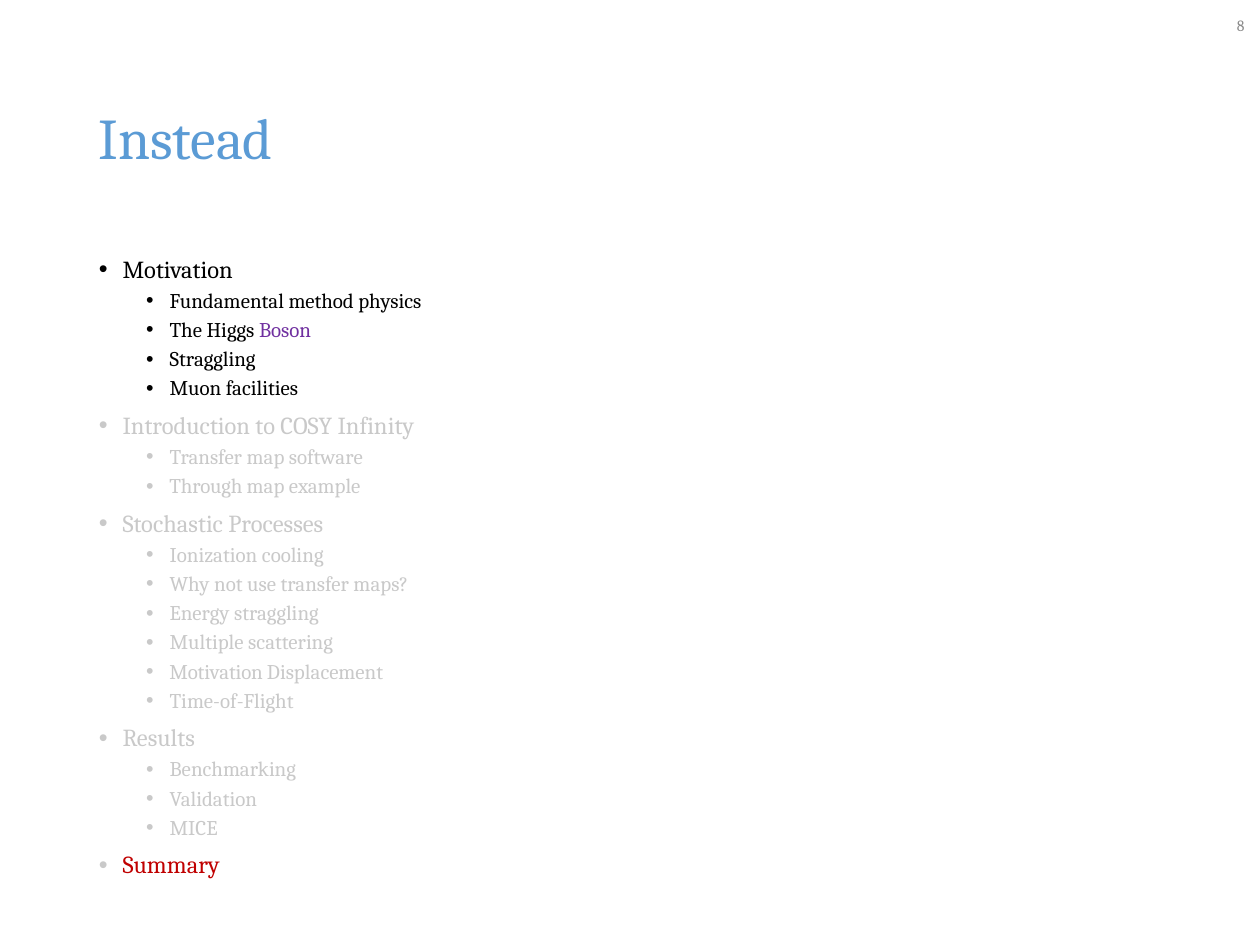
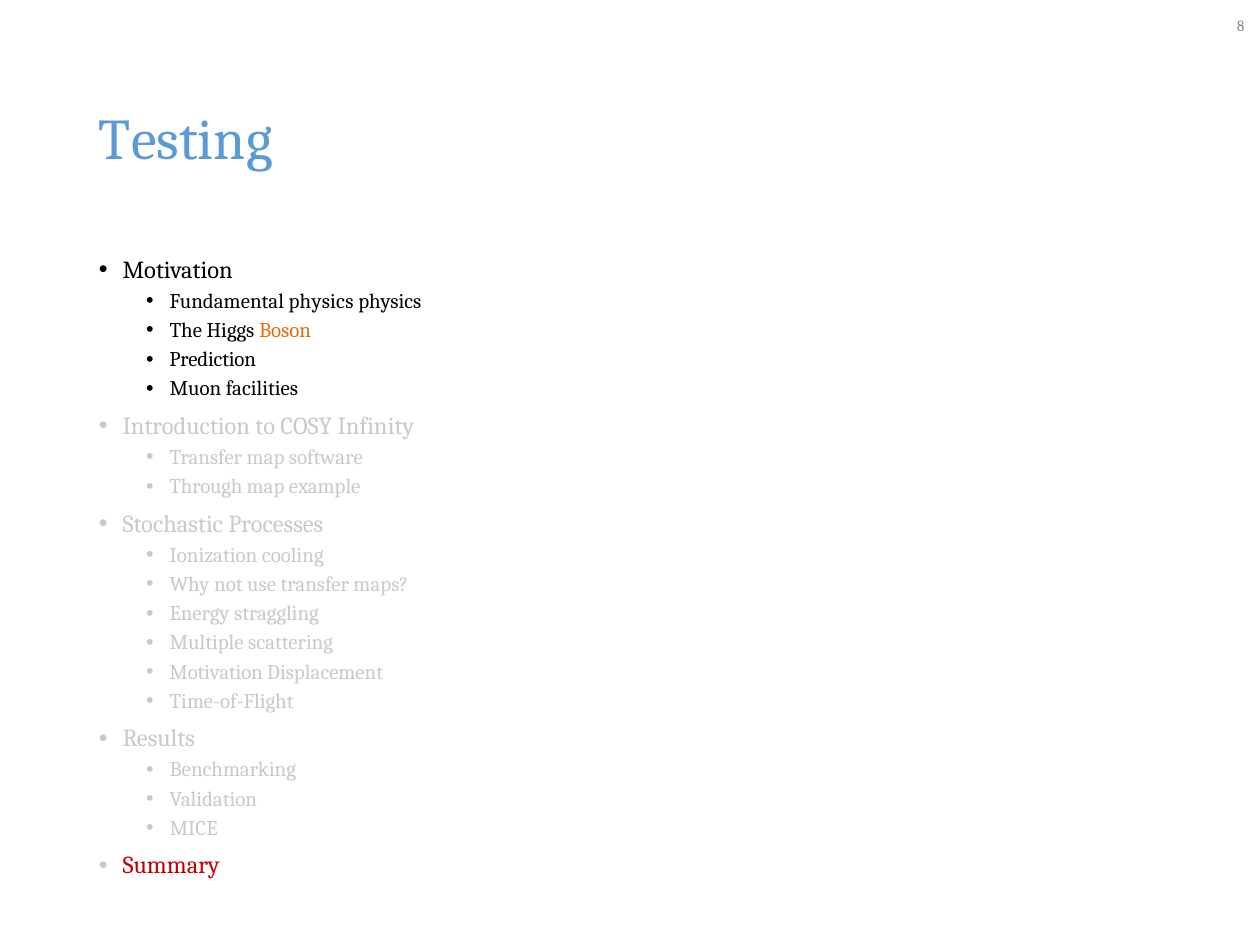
Instead: Instead -> Testing (186, 141)
Fundamental method: method -> physics (321, 301)
Boson colour: purple -> orange (285, 331)
Straggling: Straggling -> Prediction (213, 360)
